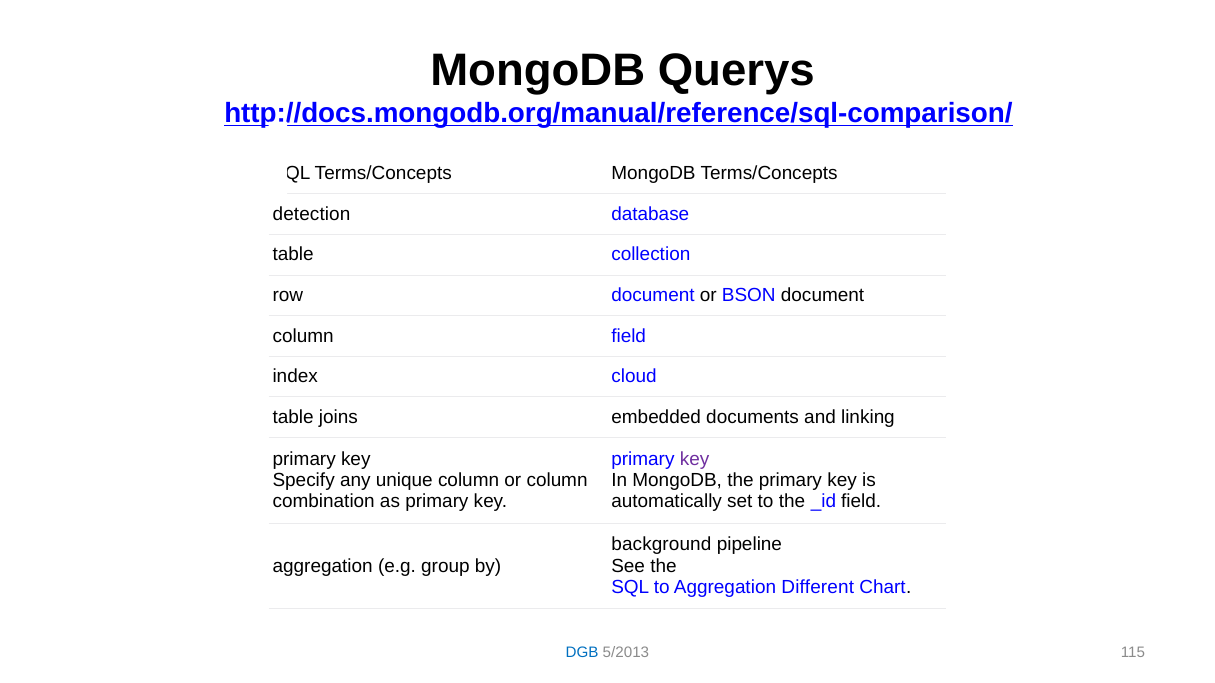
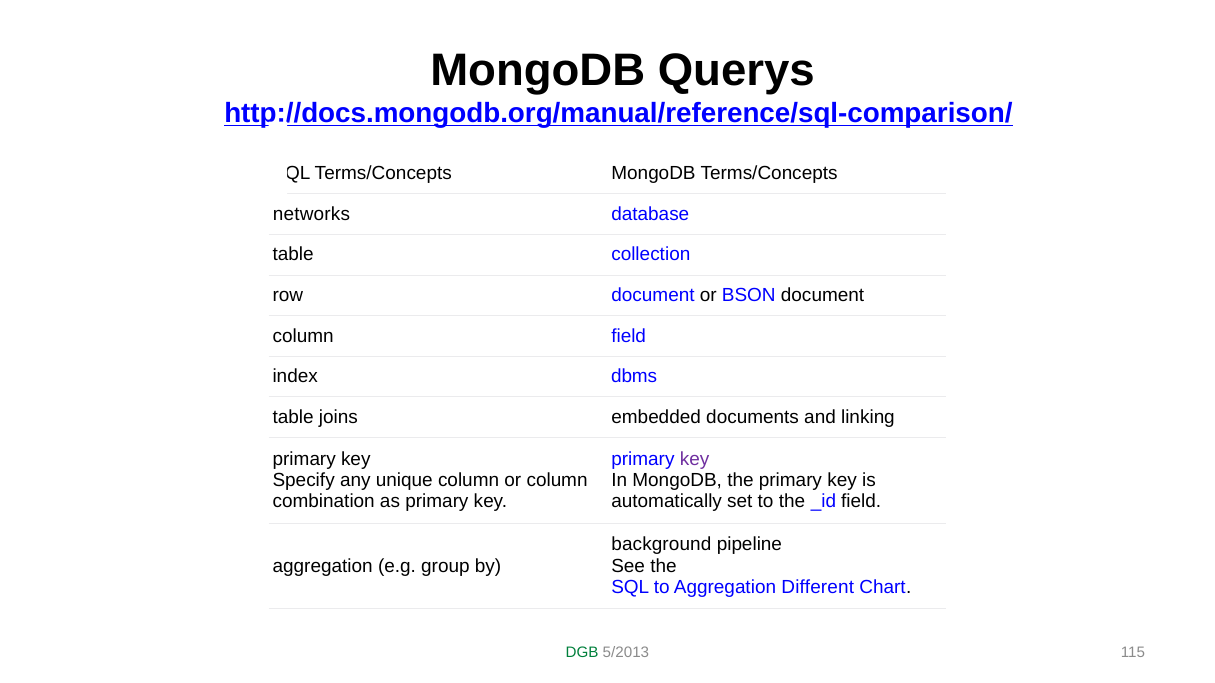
detection: detection -> networks (312, 214)
cloud: cloud -> dbms (634, 377)
DGB colour: blue -> green (582, 653)
